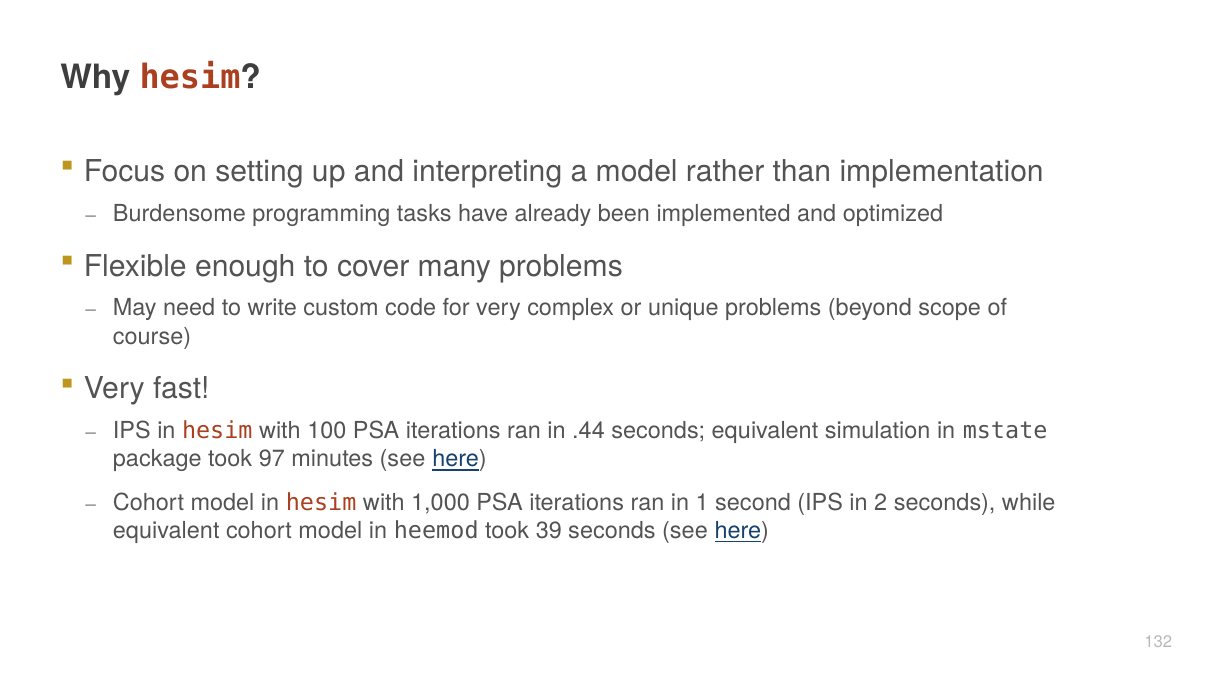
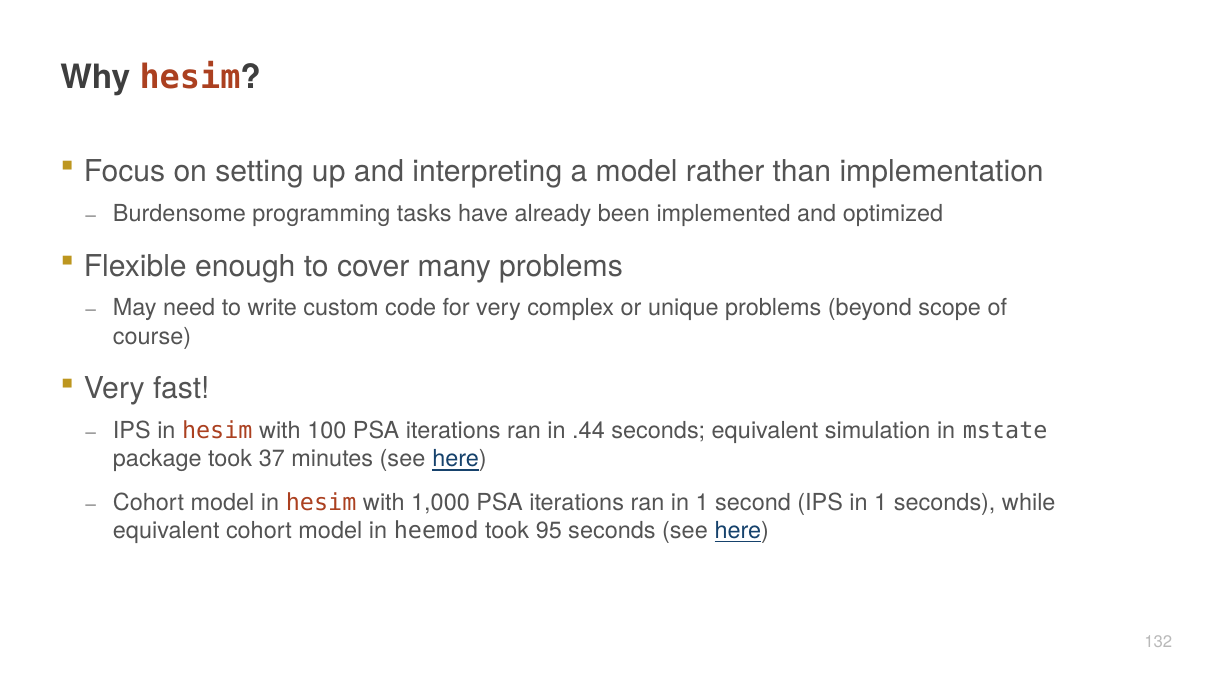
97: 97 -> 37 (272, 459)
IPS in 2: 2 -> 1 (881, 502)
39: 39 -> 95 (549, 531)
